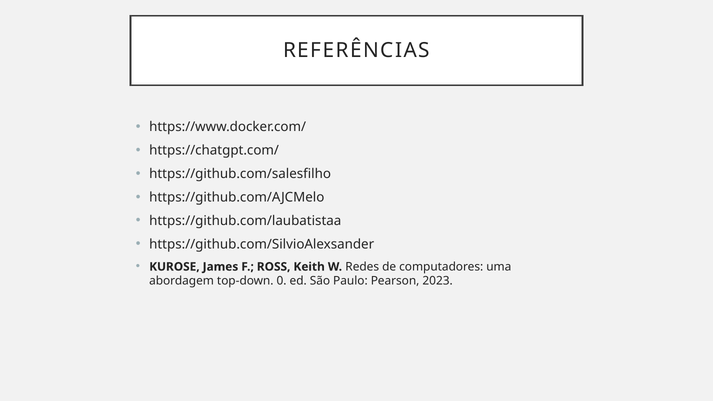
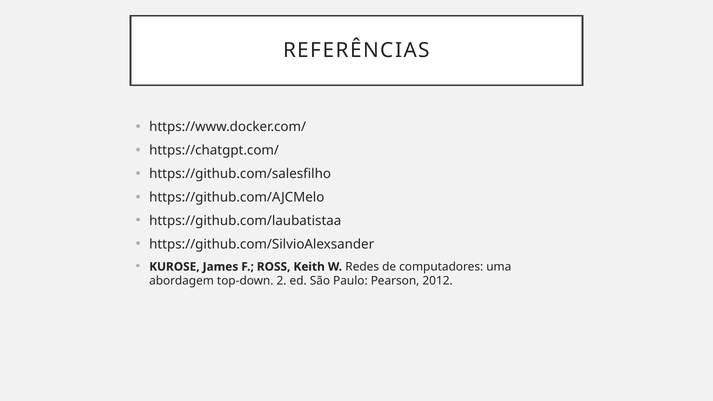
0: 0 -> 2 (282, 281)
2023: 2023 -> 2012 (438, 281)
